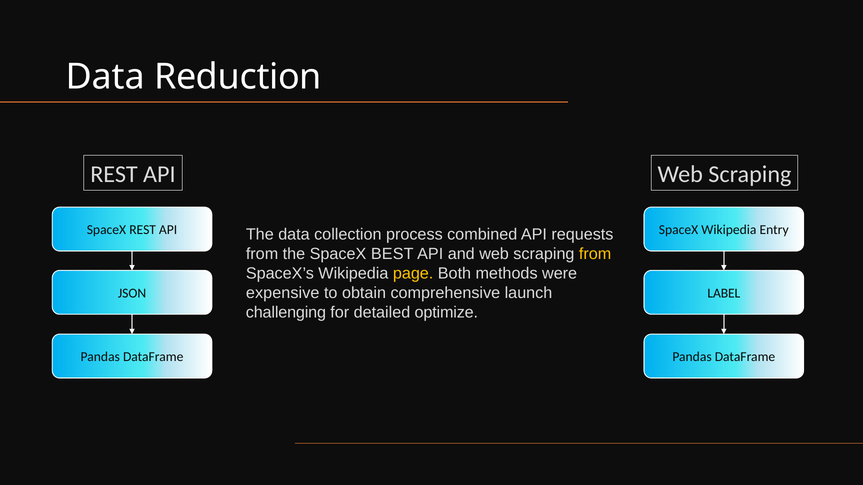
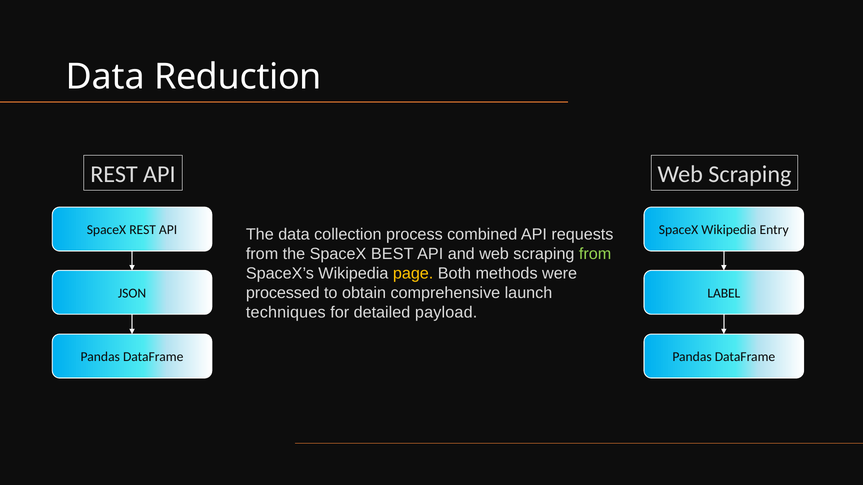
from colour: yellow -> light green (595, 254)
expensive: expensive -> processed (283, 293)
challenging: challenging -> techniques (286, 313)
optimize: optimize -> payload (446, 313)
